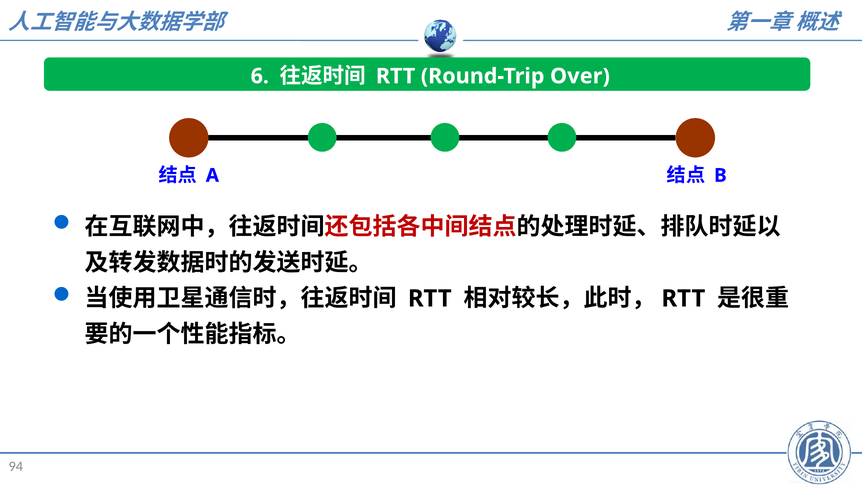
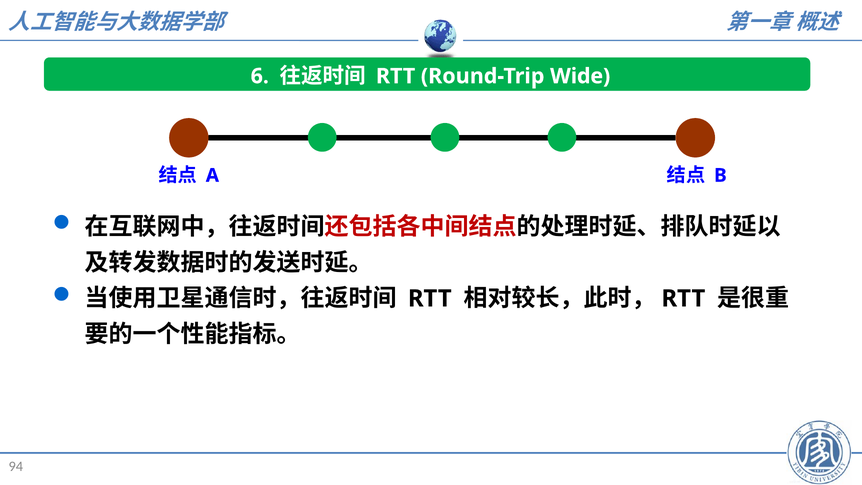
Over: Over -> Wide (580, 76)
